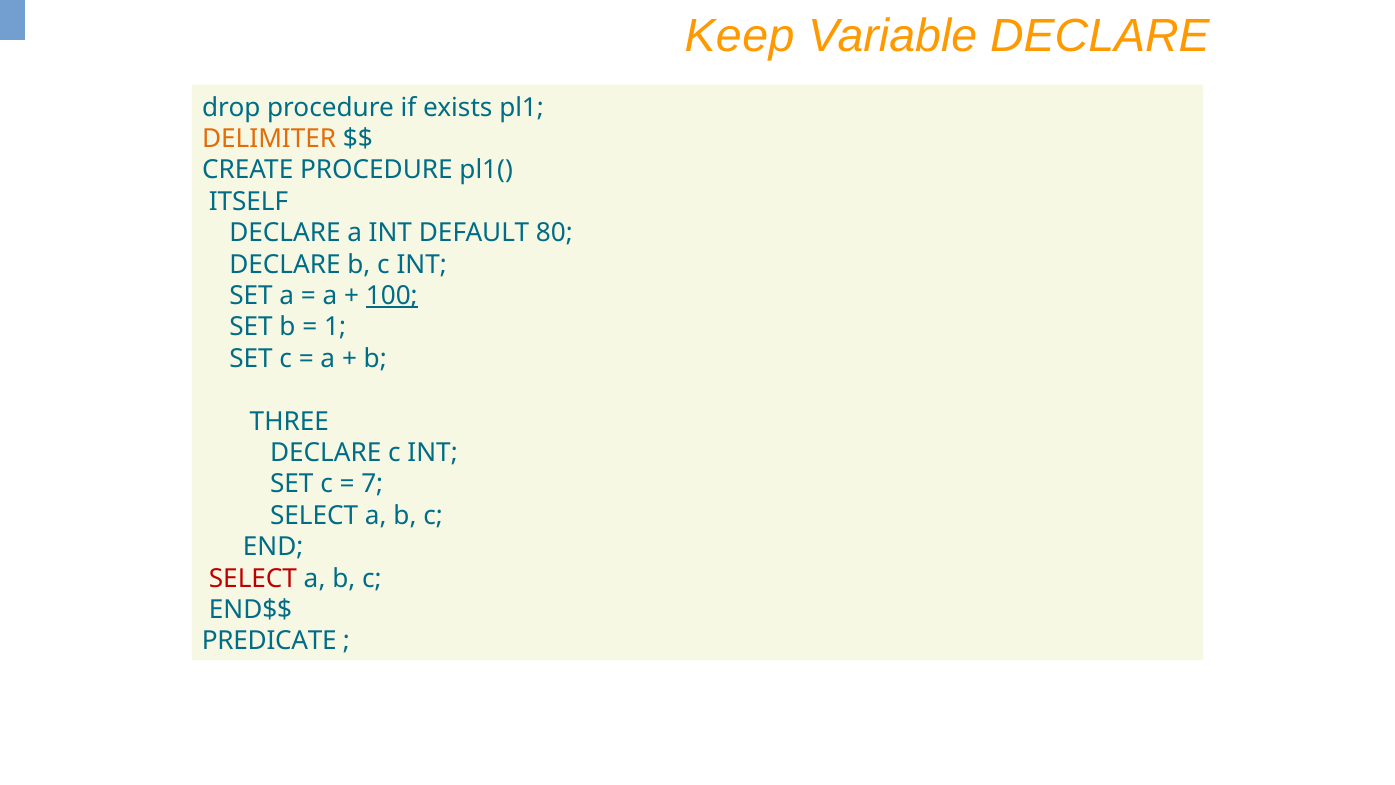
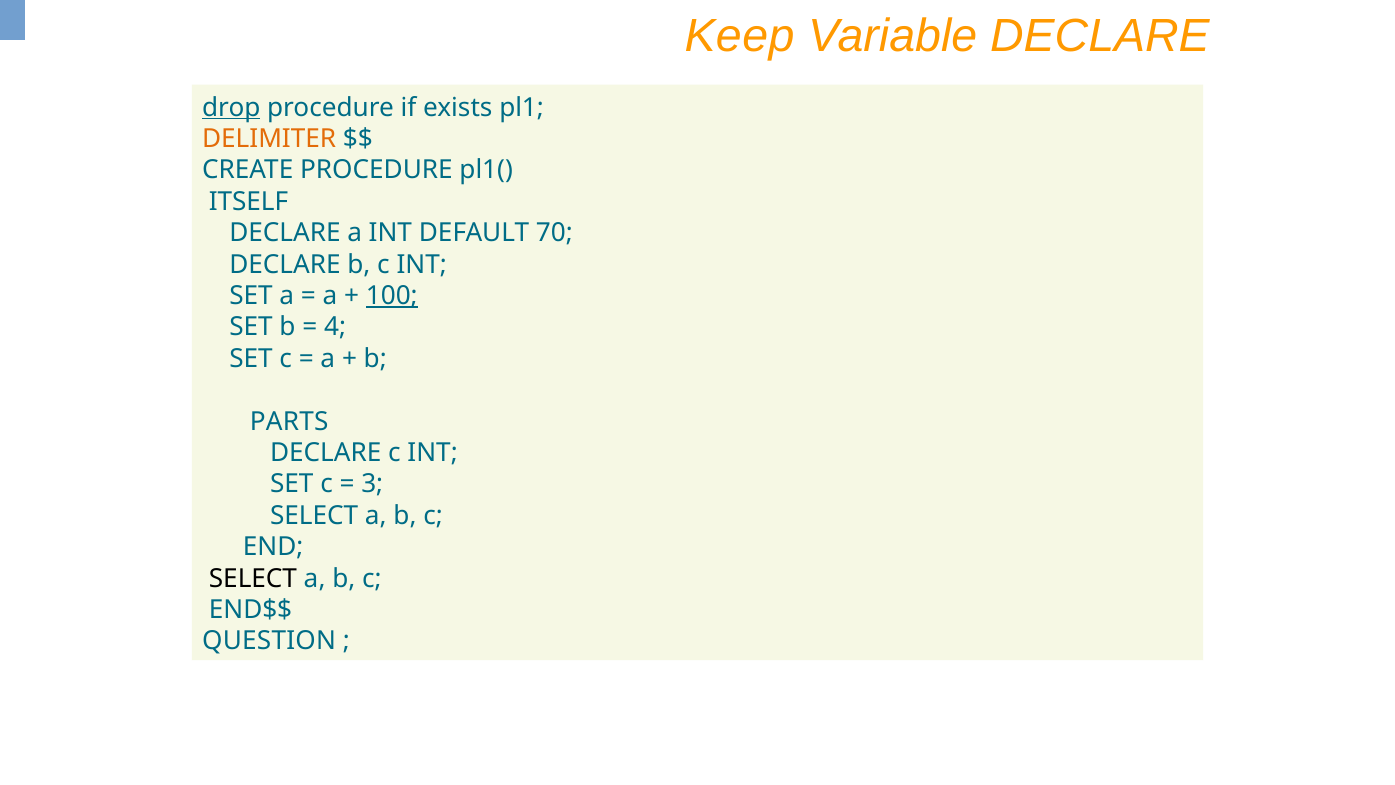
drop underline: none -> present (231, 107)
80: 80 -> 70 (554, 233)
1: 1 -> 4 (335, 327)
THREE: THREE -> PARTS (289, 421)
7: 7 -> 3 (372, 484)
SELECT colour: red -> black (253, 578)
PREDICATE: PREDICATE -> QUESTION (269, 641)
